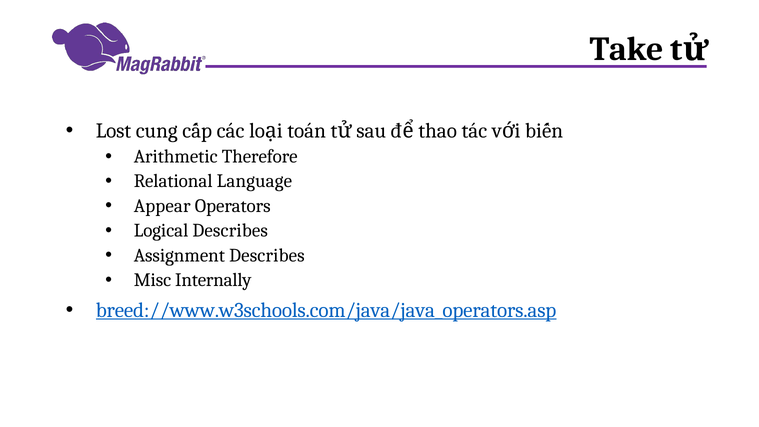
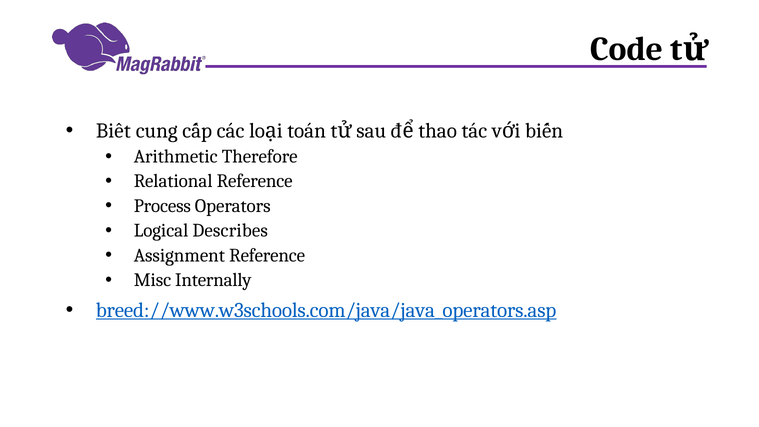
Take: Take -> Code (627, 49)
Lost: Lost -> Biết (113, 131)
Relational Language: Language -> Reference (255, 181)
Appear: Appear -> Process (162, 206)
Assignment Describes: Describes -> Reference (267, 255)
